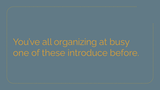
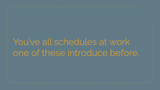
organizing: organizing -> schedules (75, 42)
busy: busy -> work (120, 42)
